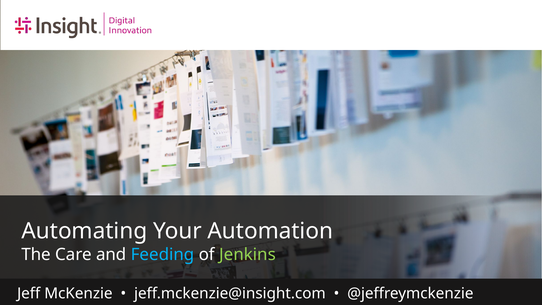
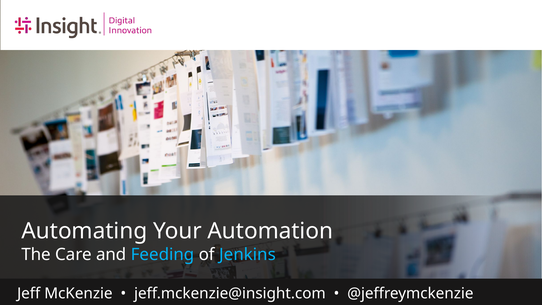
Jenkins colour: light green -> light blue (248, 255)
